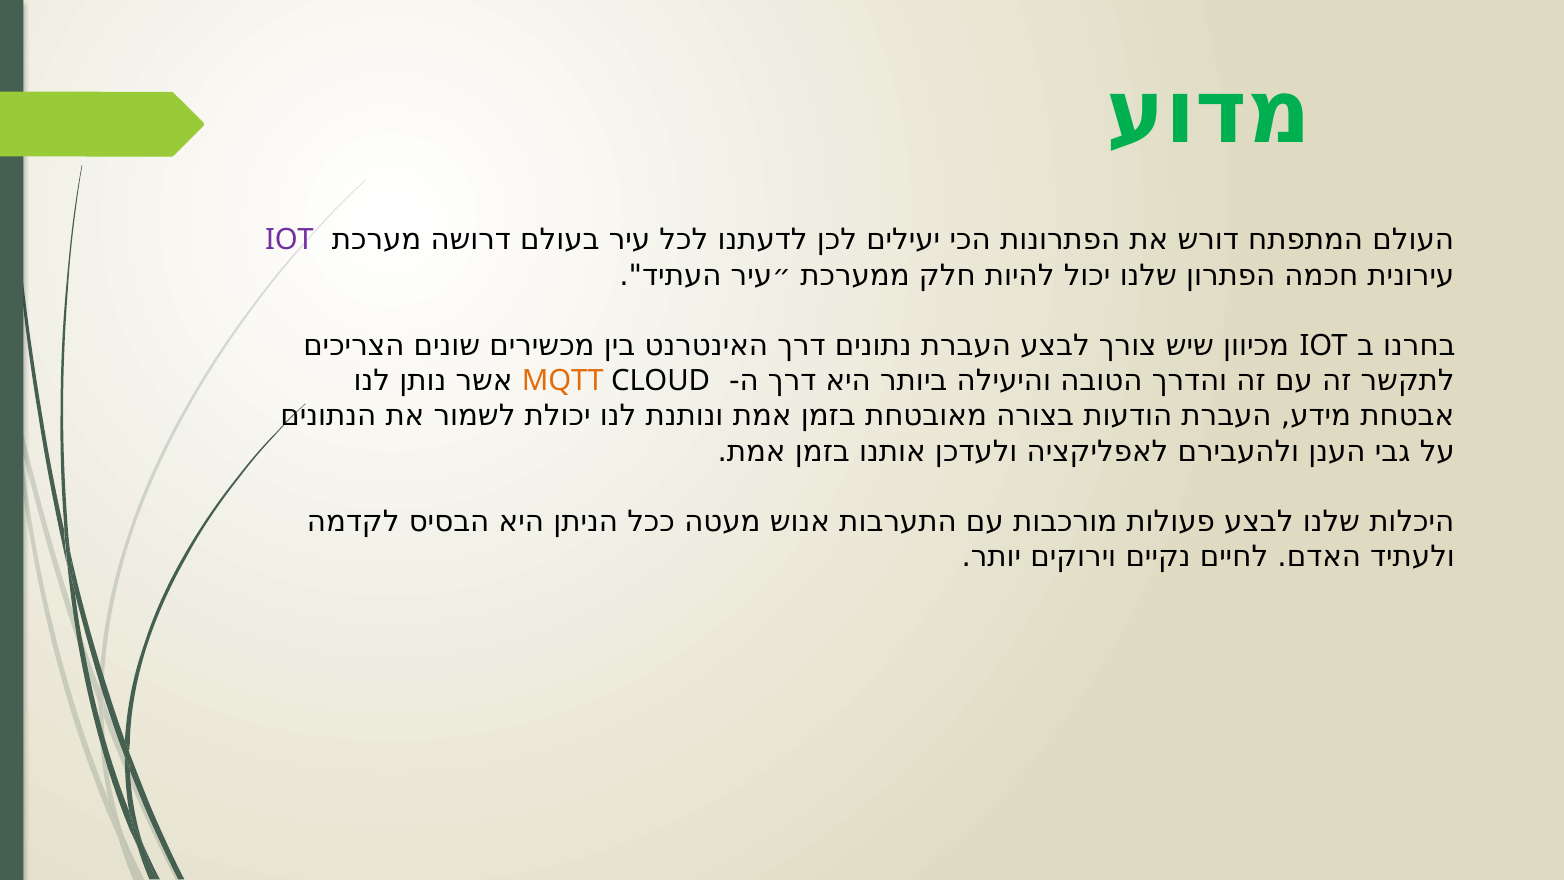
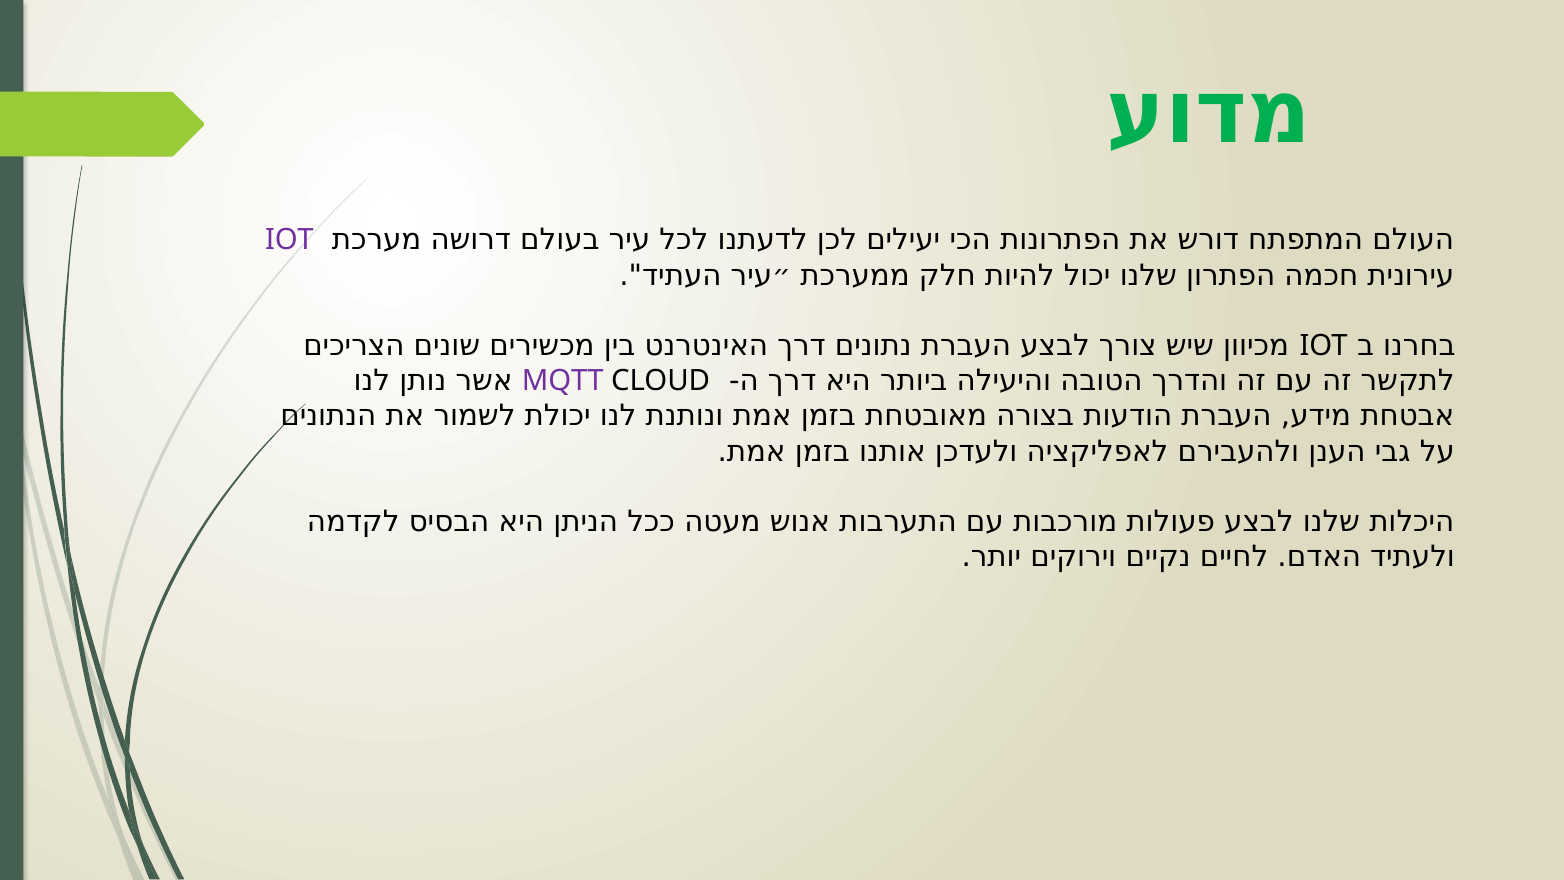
MQTT colour: orange -> purple (563, 381)
